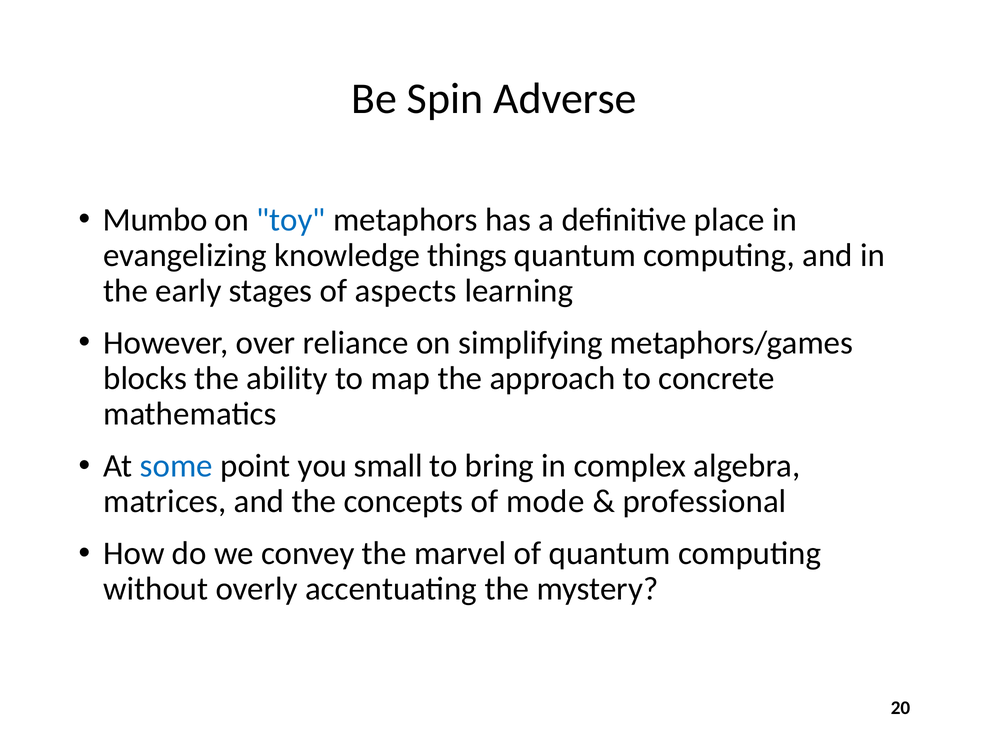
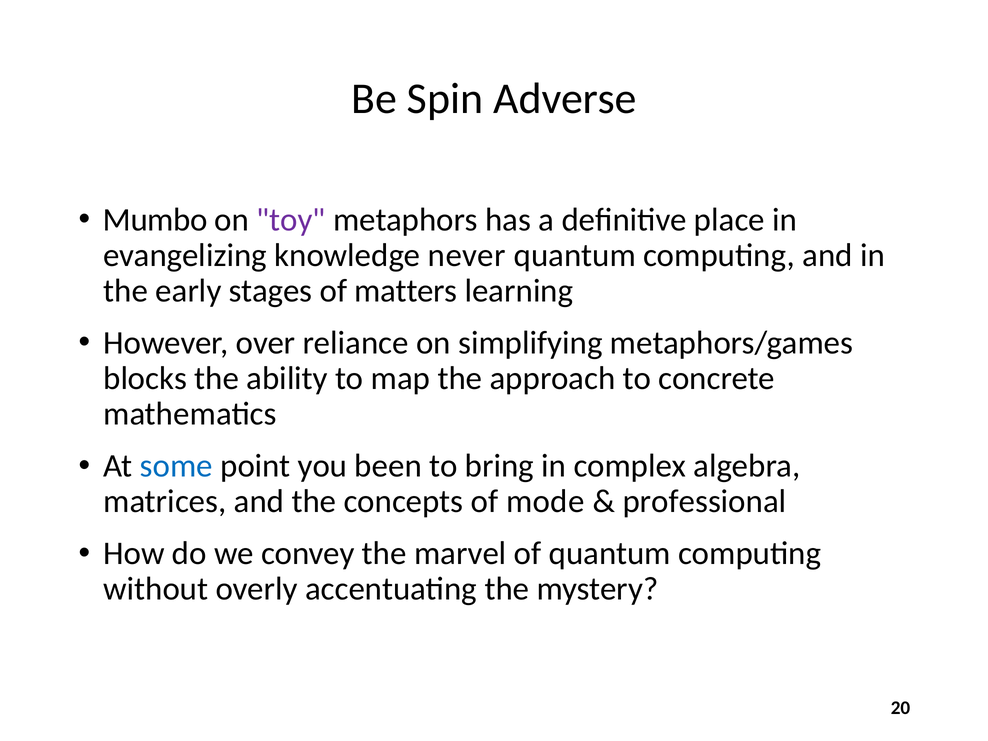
toy colour: blue -> purple (291, 220)
things: things -> never (467, 255)
aspects: aspects -> matters (406, 291)
small: small -> been (388, 466)
